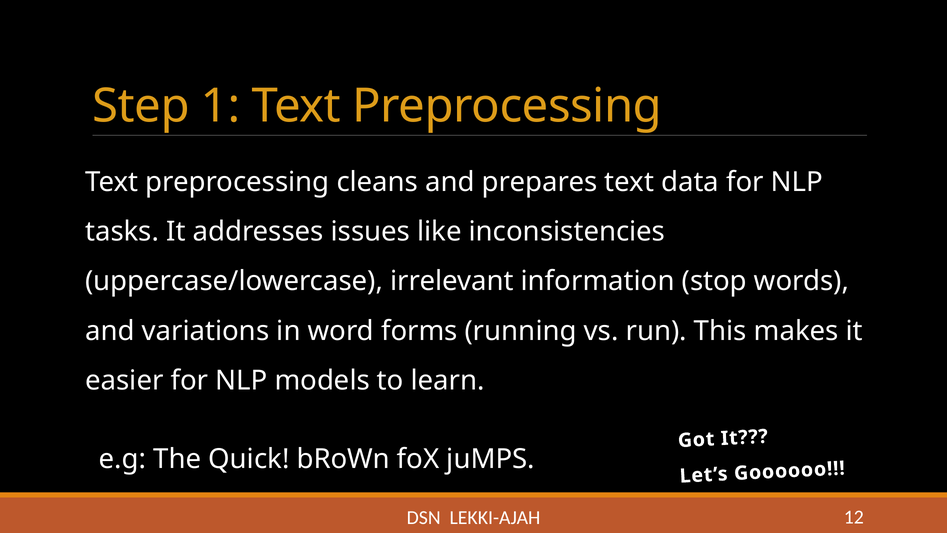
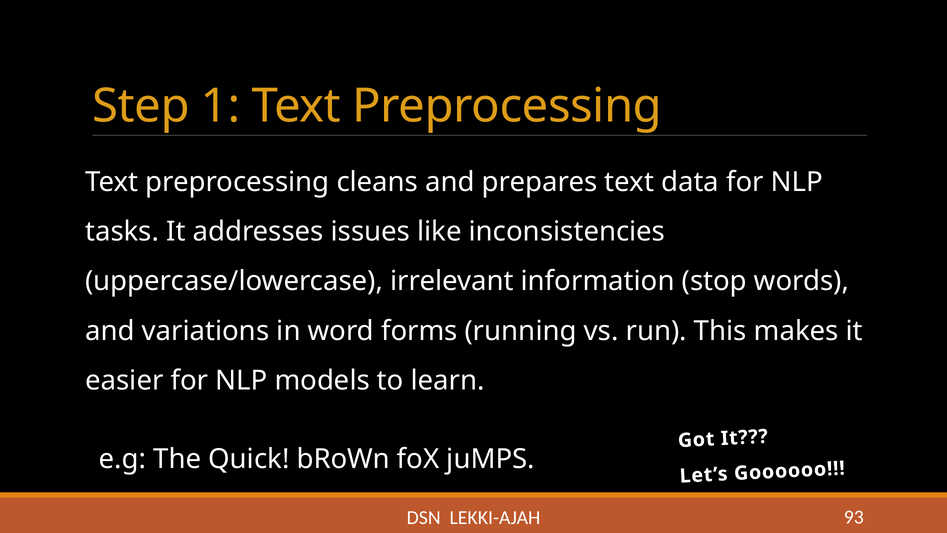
12: 12 -> 93 (854, 517)
